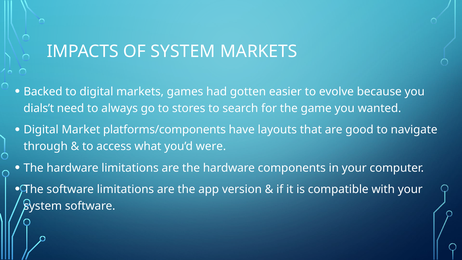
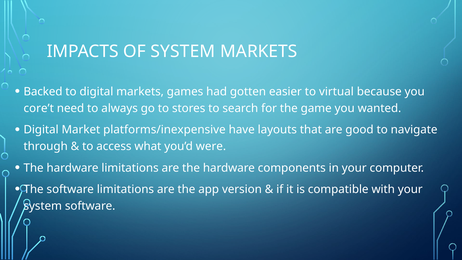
evolve: evolve -> virtual (336, 92)
dials’t: dials’t -> core’t (39, 108)
platforms/components: platforms/components -> platforms/inexpensive (164, 130)
